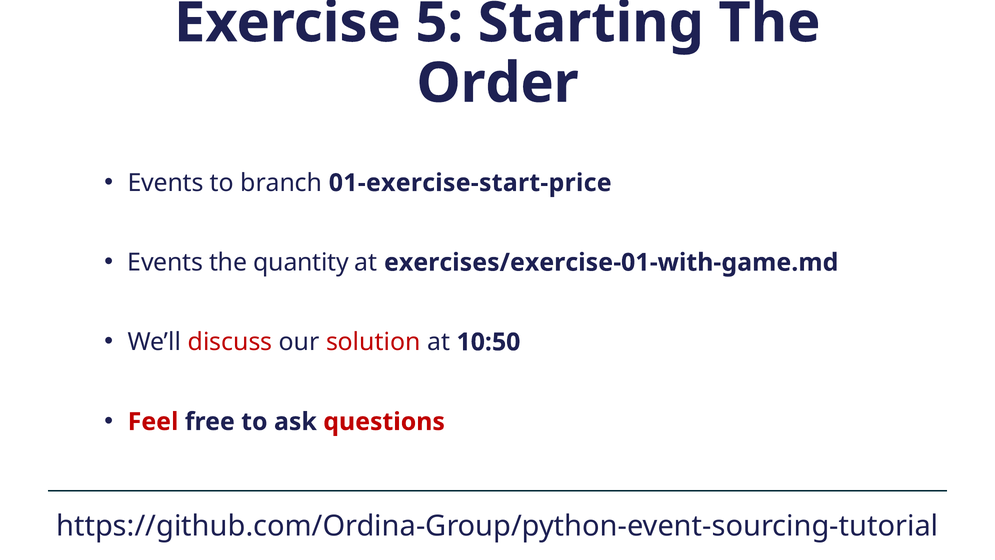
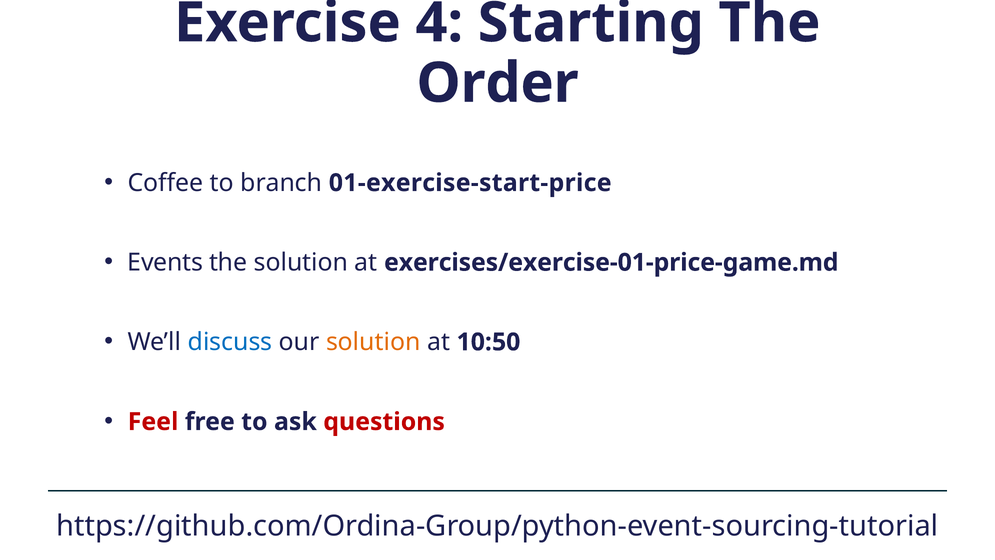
5: 5 -> 4 (439, 23)
Events: Events -> Coffee (166, 183)
the quantity: quantity -> solution (301, 262)
exercises/exercise-01-with-game.md: exercises/exercise-01-with-game.md -> exercises/exercise-01-price-game.md (611, 262)
discuss colour: red -> blue (230, 342)
solution colour: red -> orange (373, 342)
